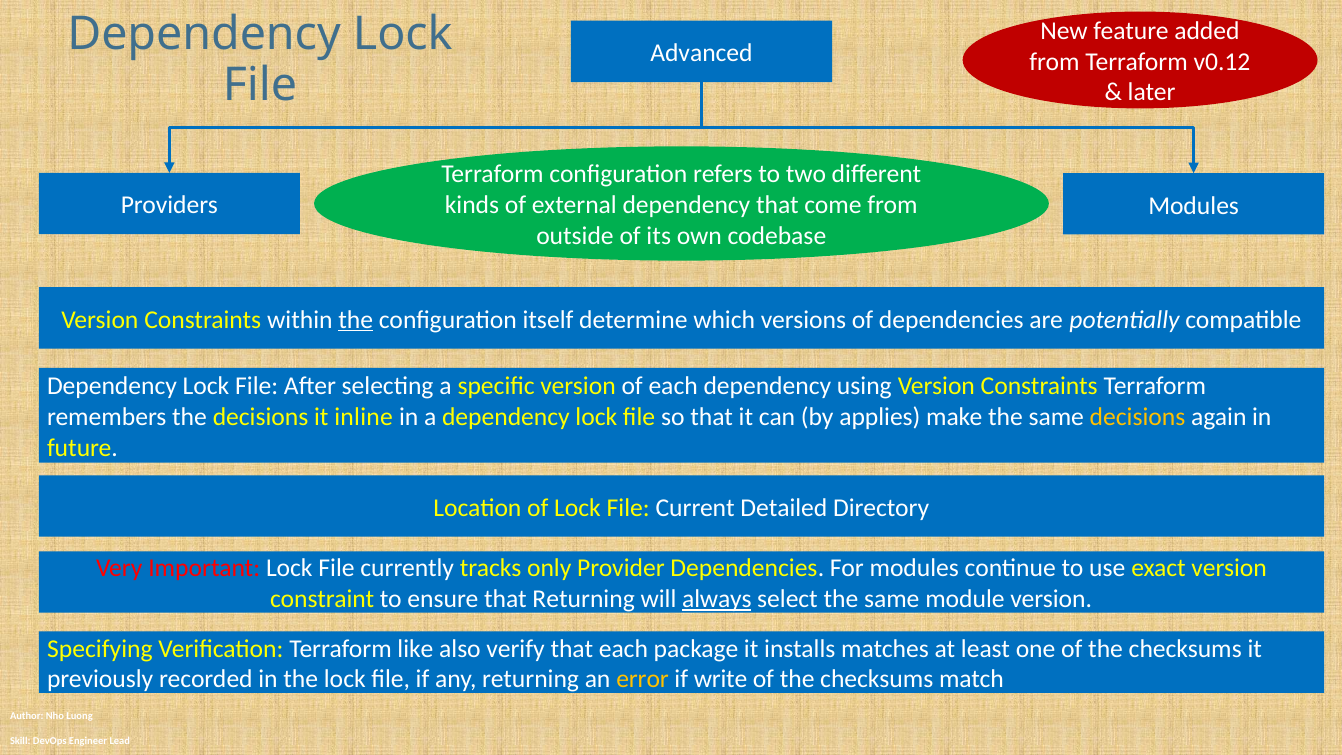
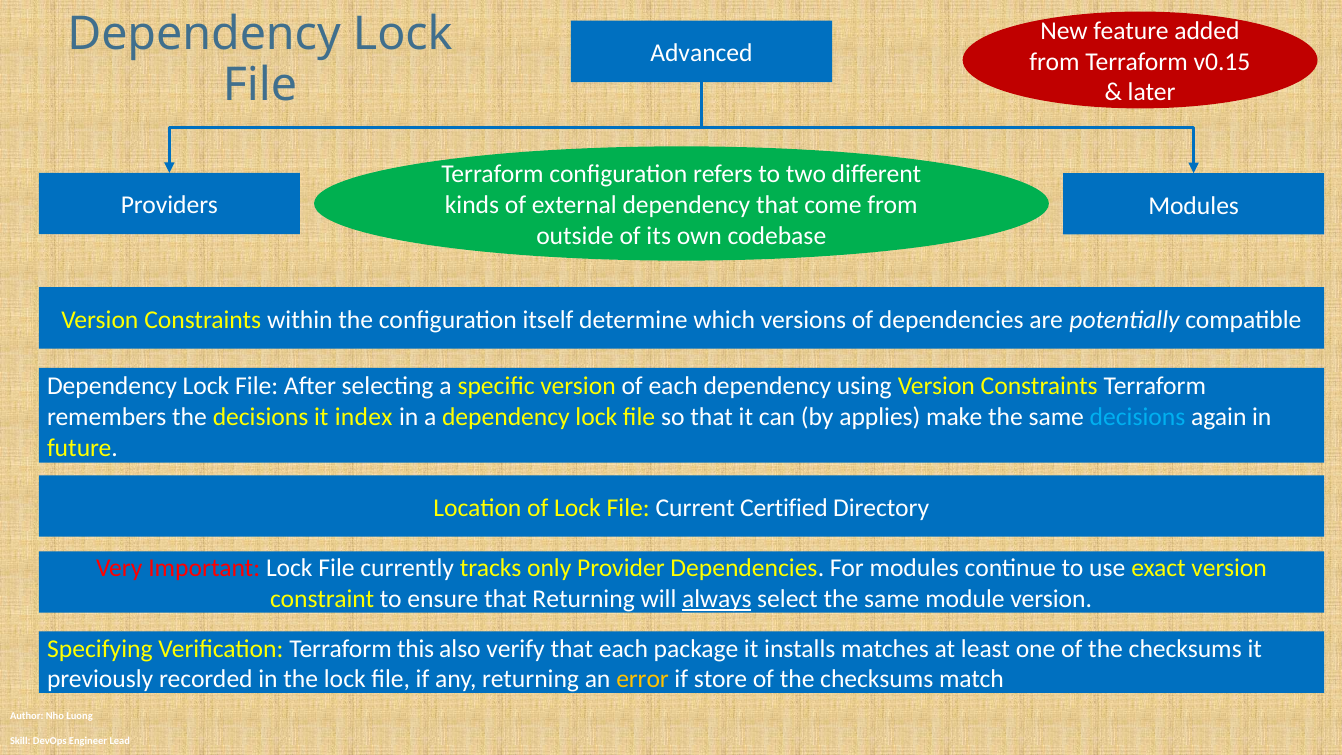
v0.12: v0.12 -> v0.15 (1222, 62)
the underline: present -> none (356, 320)
inline: inline -> index (364, 417)
decisions colour: yellow -> light blue (1138, 417)
Detailed: Detailed -> Certified (784, 508)
like: like -> this (416, 648)
write: write -> store (721, 679)
